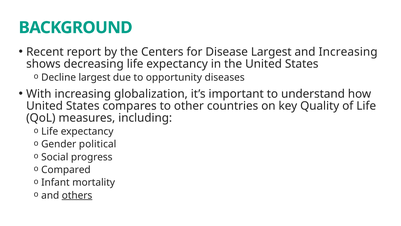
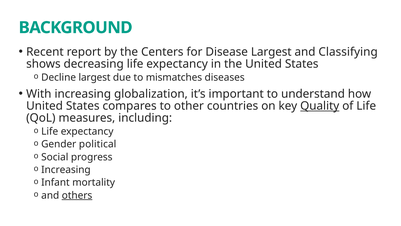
and Increasing: Increasing -> Classifying (348, 52)
opportunity: opportunity -> mismatches (174, 77)
Quality underline: none -> present (320, 106)
Compared: Compared -> Increasing (66, 170)
